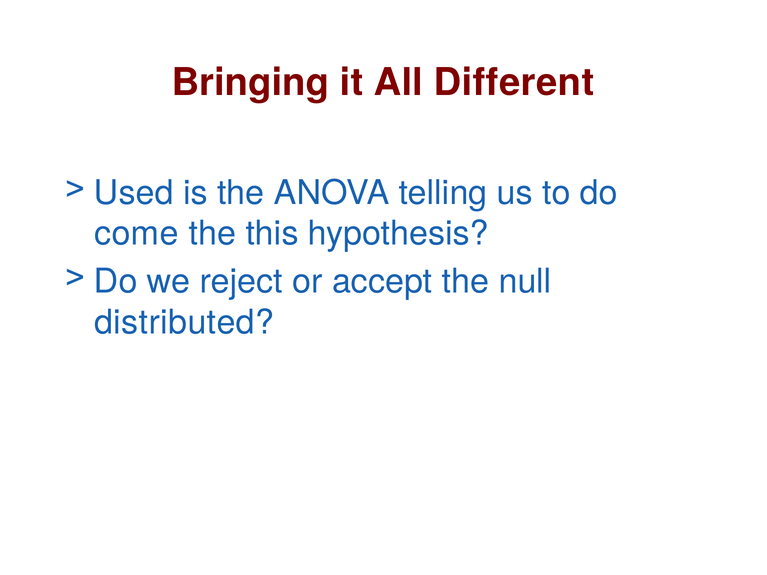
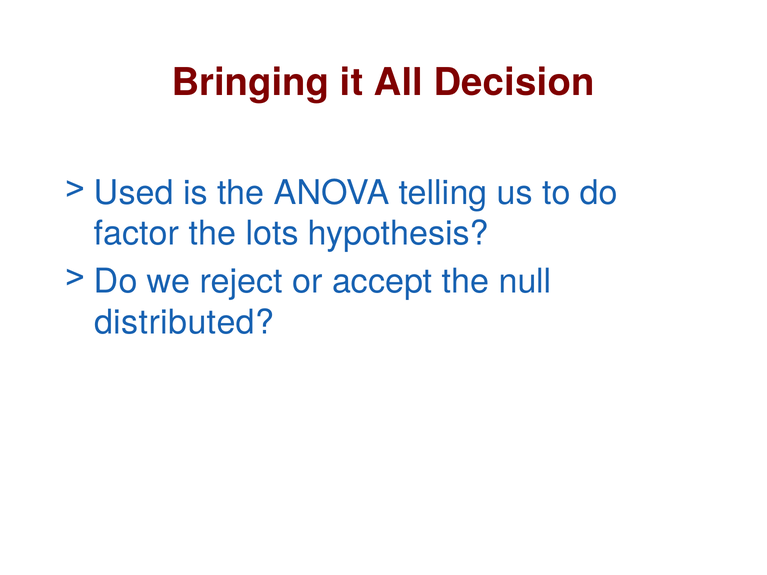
Different: Different -> Decision (514, 83)
come: come -> factor (137, 234)
this: this -> lots (272, 234)
